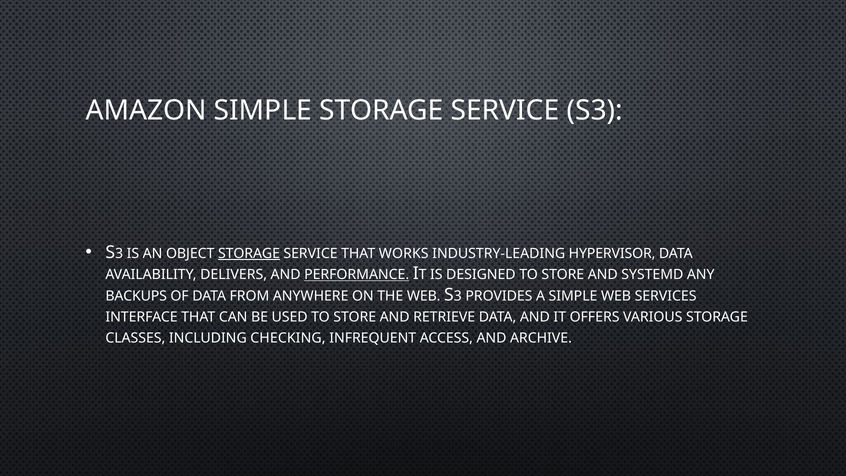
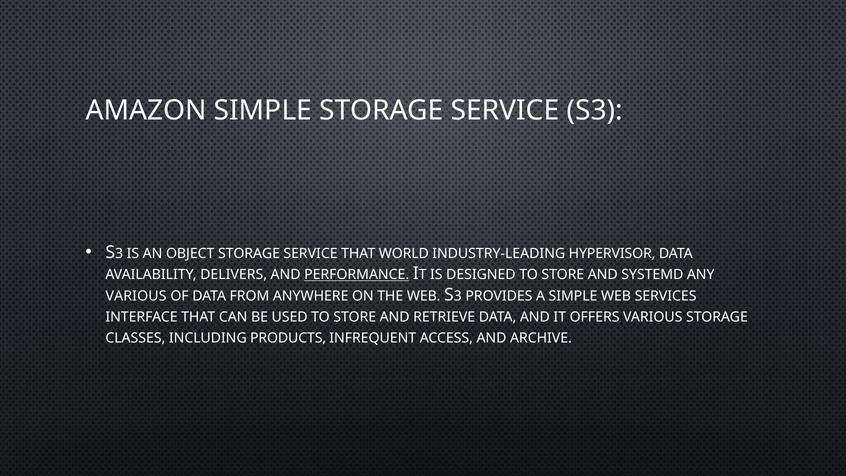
STORAGE underline: present -> none (249, 254)
WORKS: WORKS -> WORLD (404, 254)
BACKUPS: BACKUPS -> VARIOUS (136, 296)
CHECKING: CHECKING -> PRODUCTS (288, 338)
